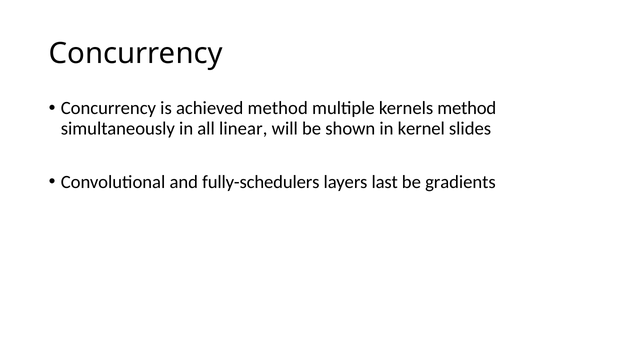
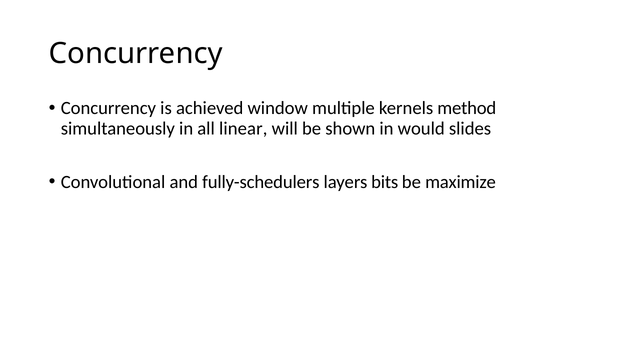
achieved method: method -> window (278, 108)
kernel: kernel -> would (421, 128)
last: last -> bits (385, 182)
gradients: gradients -> maximize (460, 182)
